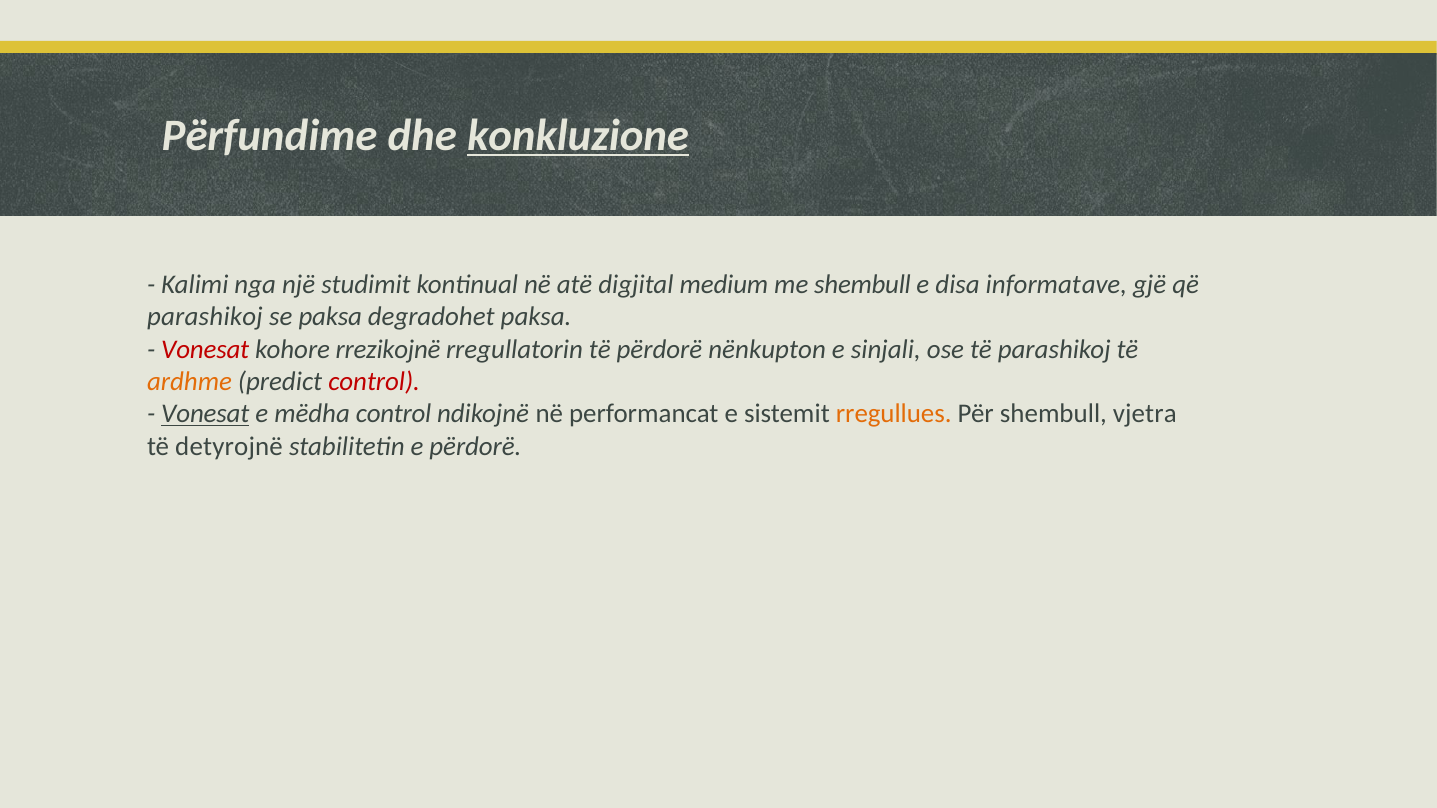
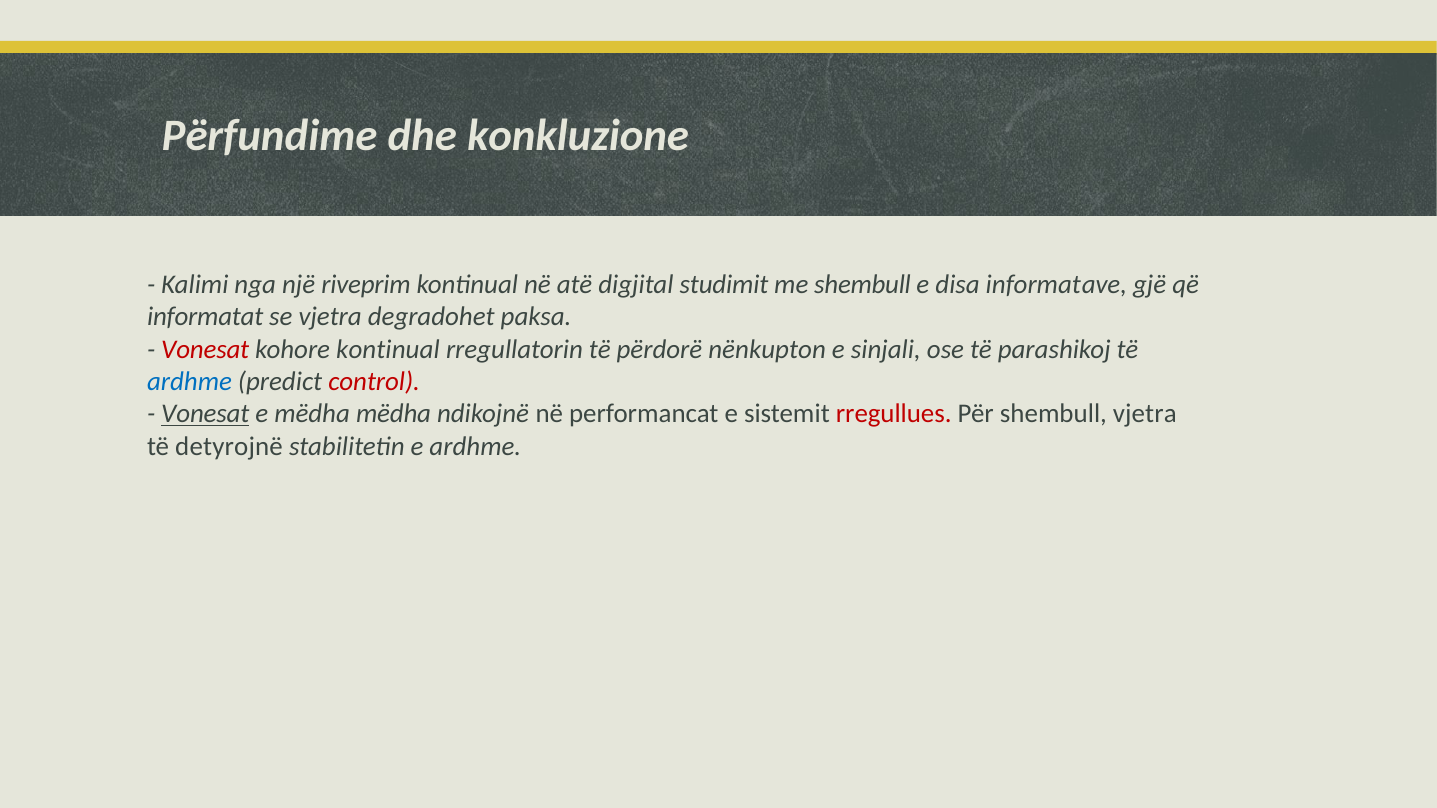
konkluzione underline: present -> none (578, 136)
studimit: studimit -> riveprim (366, 285)
medium: medium -> studimit (724, 285)
parashikoj: parashikoj -> informatat (205, 317)
se paksa: paksa -> vjetra (330, 317)
kohore rrezikojnë: rrezikojnë -> kontinual (388, 349)
ardhme colour: orange -> blue (189, 382)
mëdha control: control -> mëdha (394, 414)
rregullues colour: orange -> red (894, 414)
e përdorë: përdorë -> ardhme (475, 446)
